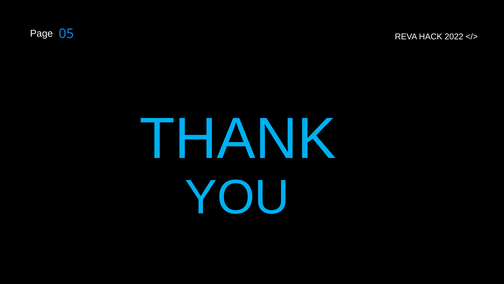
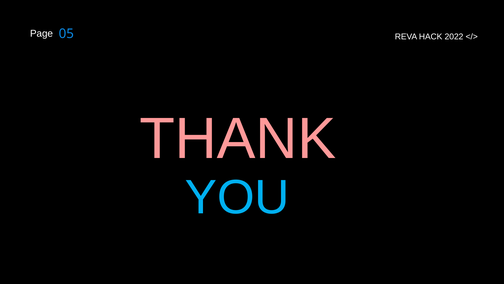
THANK colour: light blue -> pink (238, 139)
